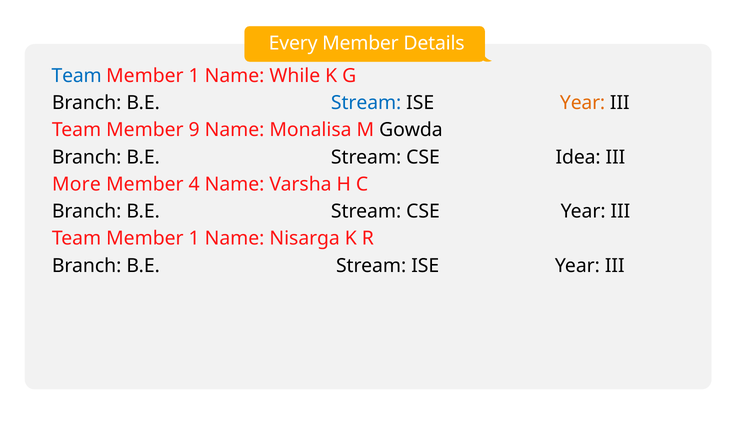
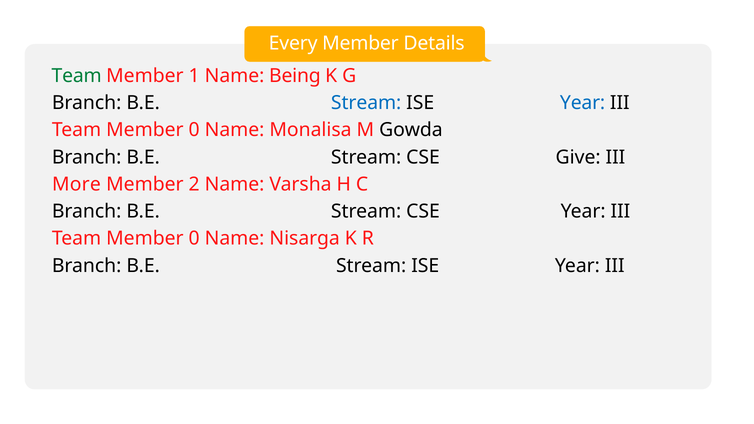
Team colour: blue -> green (77, 76)
While: While -> Being (295, 76)
Year colour: orange -> blue (583, 103)
9: 9 -> 0 (194, 130)
Idea: Idea -> Give (578, 157)
4: 4 -> 2 (194, 184)
1: 1 -> 0 (194, 239)
